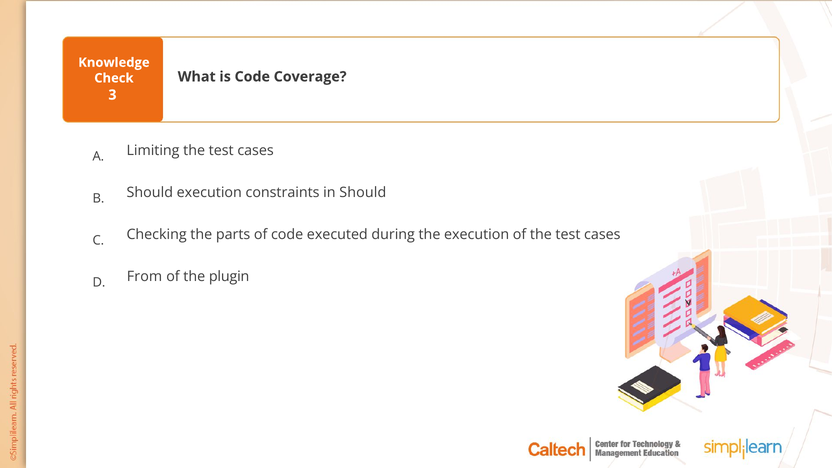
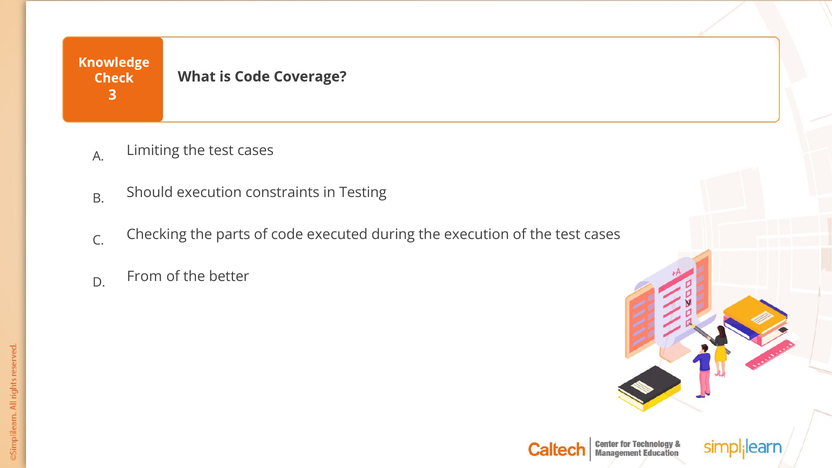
in Should: Should -> Testing (363, 192)
plugin: plugin -> better (229, 276)
